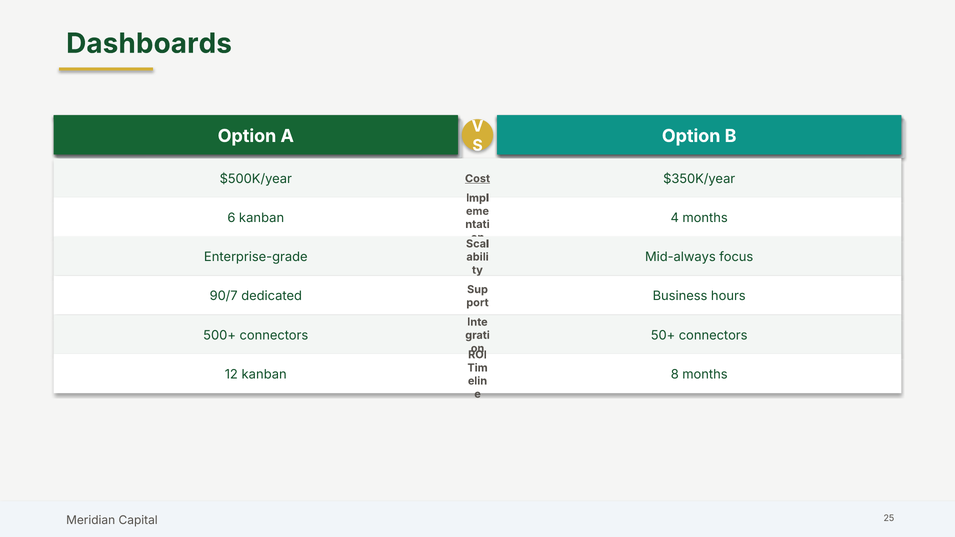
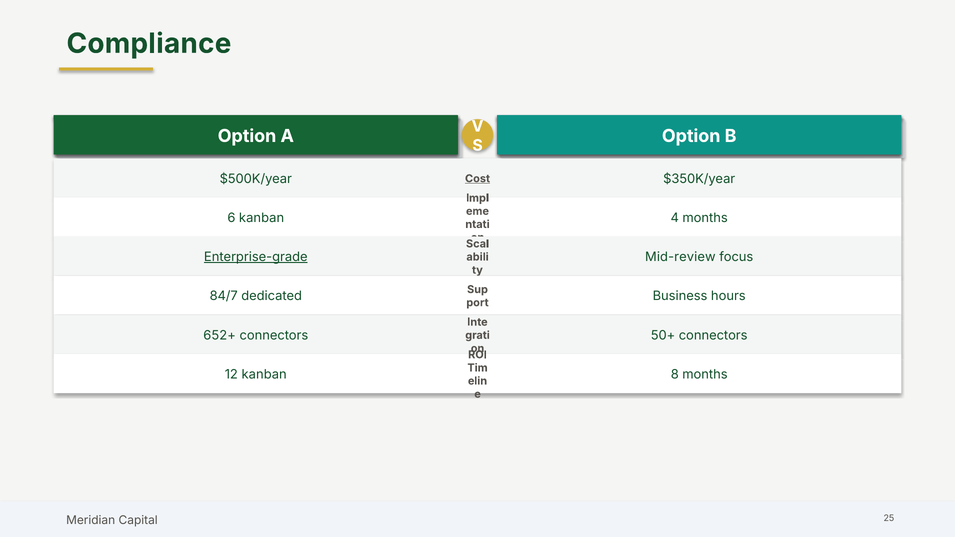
Dashboards: Dashboards -> Compliance (149, 44)
Enterprise-grade underline: none -> present (256, 257)
Mid-always: Mid-always -> Mid-review (680, 257)
90/7: 90/7 -> 84/7 (224, 296)
500+: 500+ -> 652+ (220, 335)
